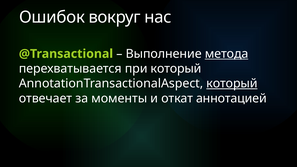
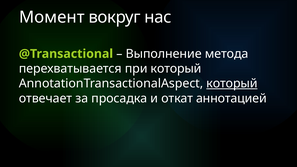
Ошибок: Ошибок -> Момент (52, 17)
метода underline: present -> none (227, 54)
моменты: моменты -> просадка (119, 98)
